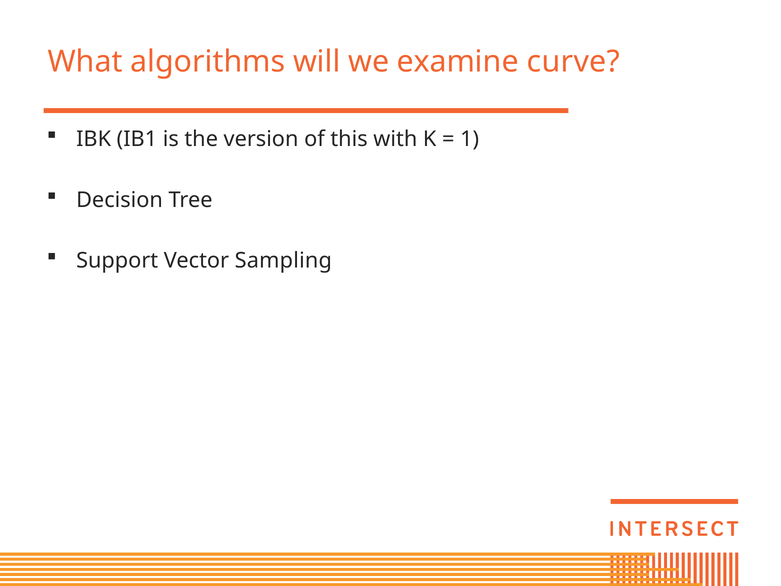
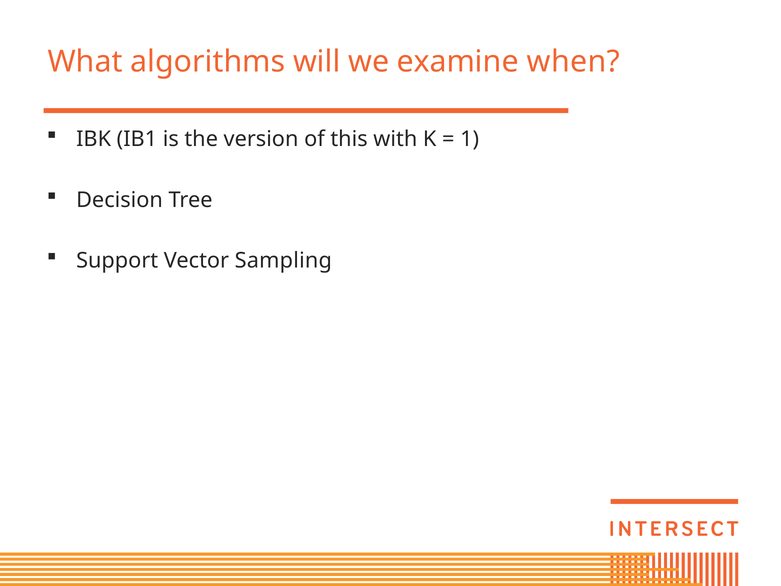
curve: curve -> when (573, 62)
